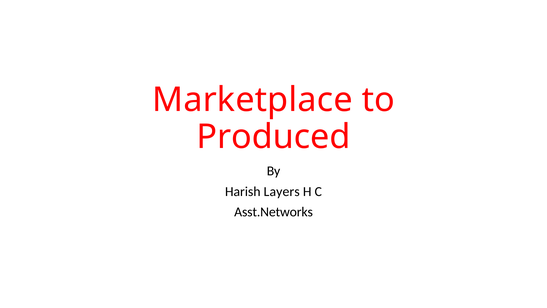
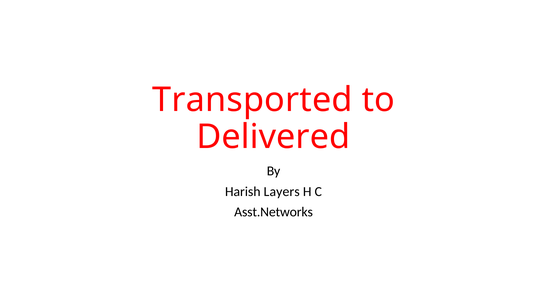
Marketplace: Marketplace -> Transported (252, 100)
Produced: Produced -> Delivered (273, 137)
